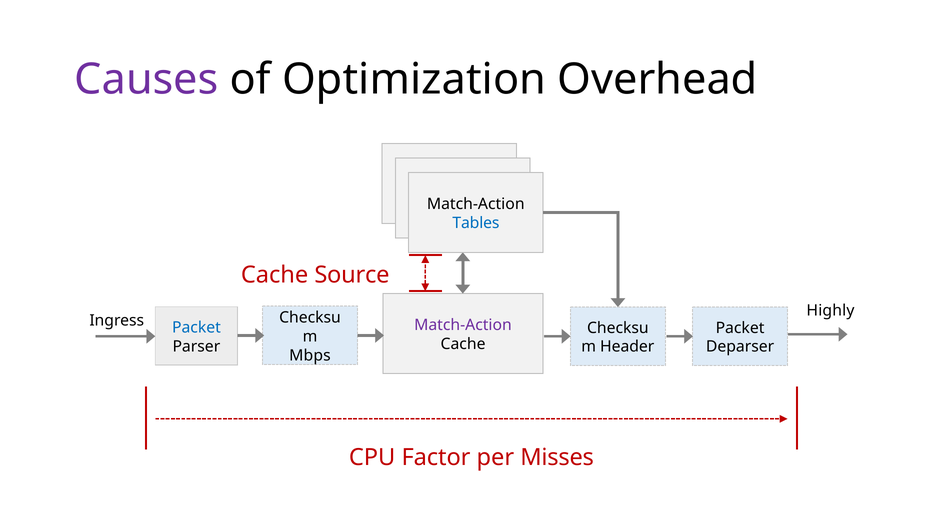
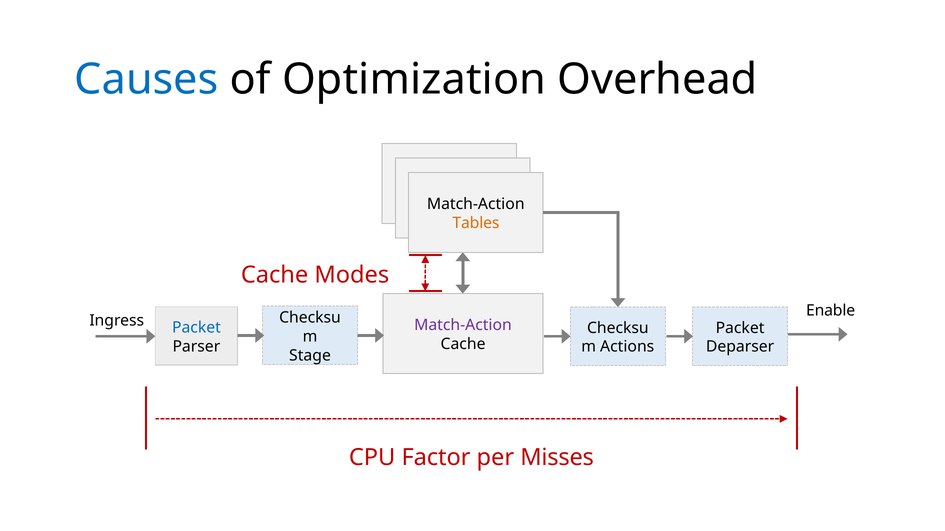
Causes colour: purple -> blue (147, 79)
Tables colour: blue -> orange (476, 223)
Source: Source -> Modes (352, 275)
Highly: Highly -> Enable (831, 311)
Header: Header -> Actions (627, 347)
Mbps: Mbps -> Stage (310, 356)
